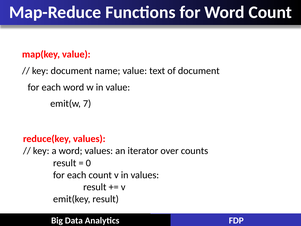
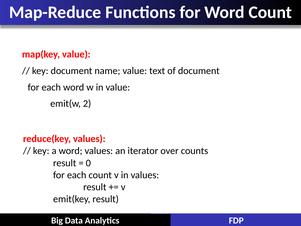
7: 7 -> 2 (87, 104)
